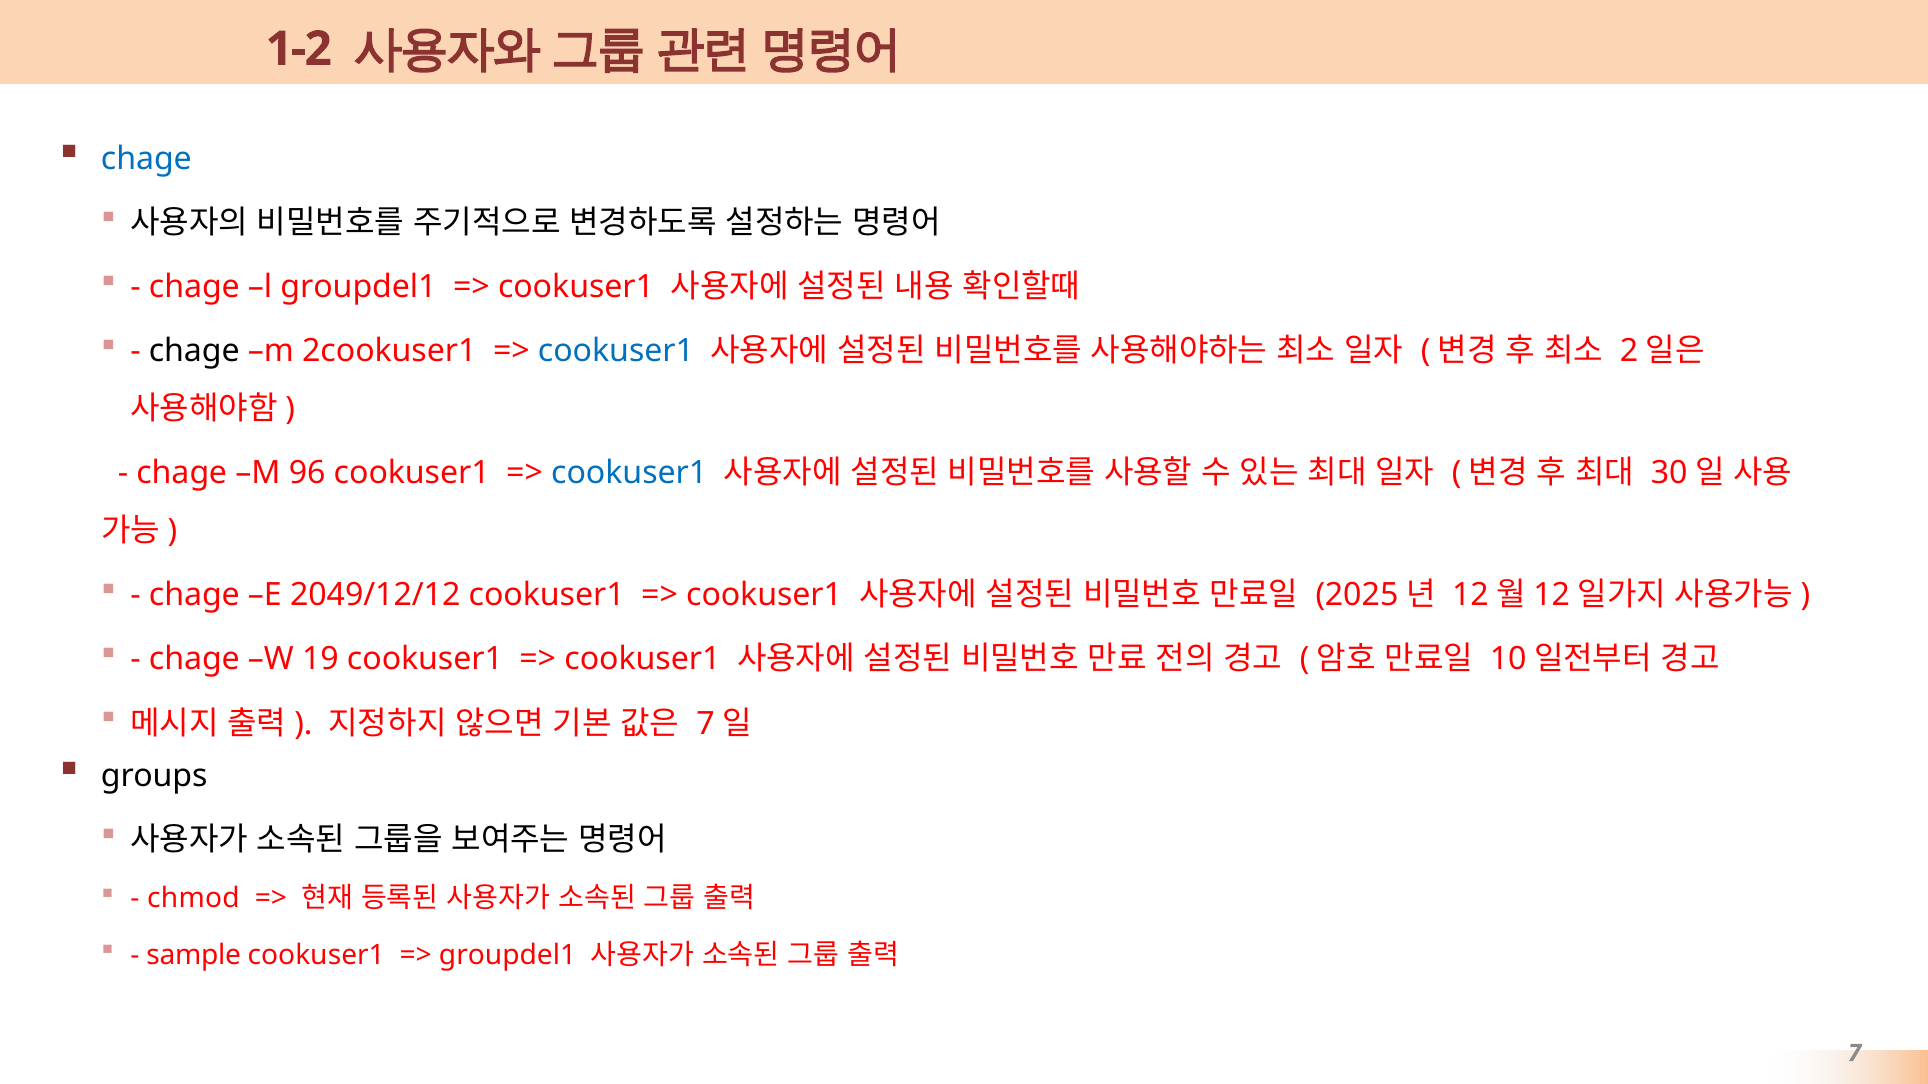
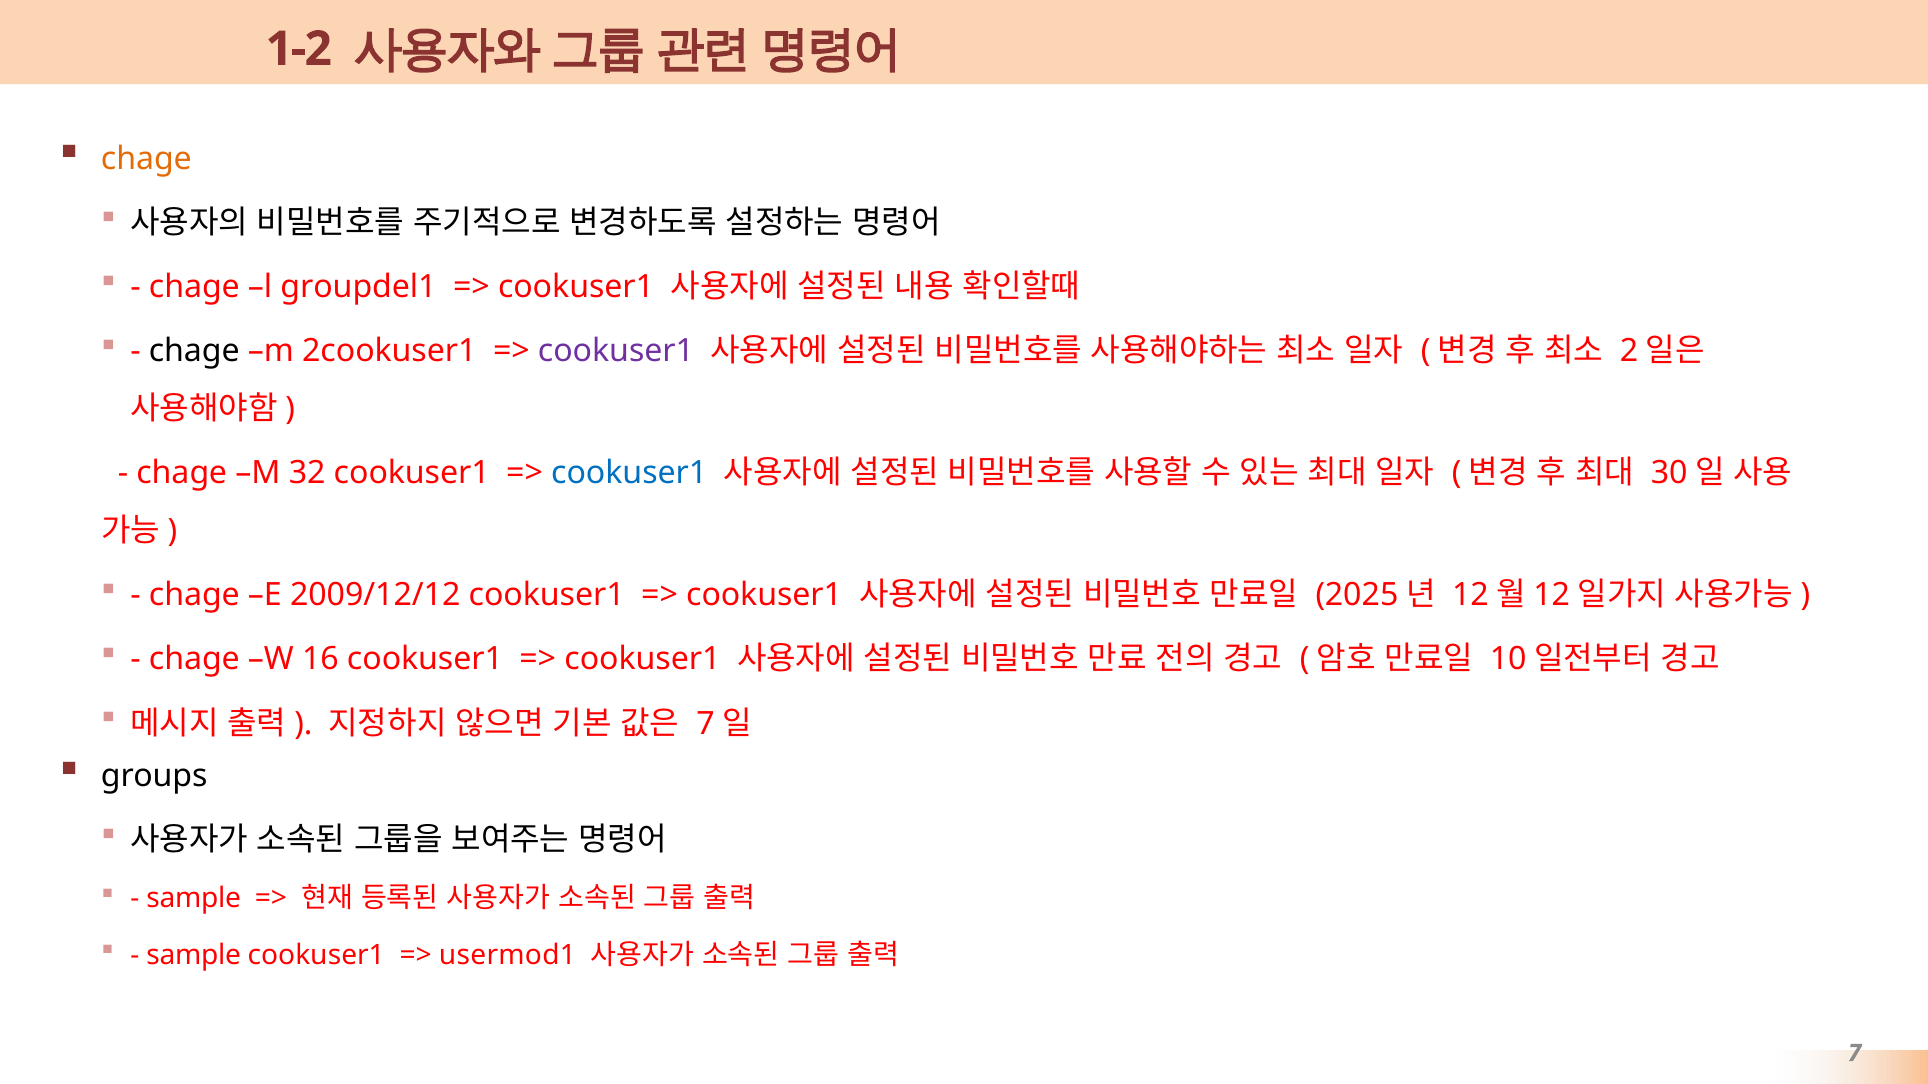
chage colour: blue -> orange (146, 159)
cookuser1 colour: blue -> purple (616, 351)
96: 96 -> 32 (307, 473)
2049/12/12: 2049/12/12 -> 2009/12/12 (375, 595)
19: 19 -> 16 (320, 660)
chmod: chmod -> sample (194, 899)
groupdel1: groupdel1 -> usermod1 (507, 955)
